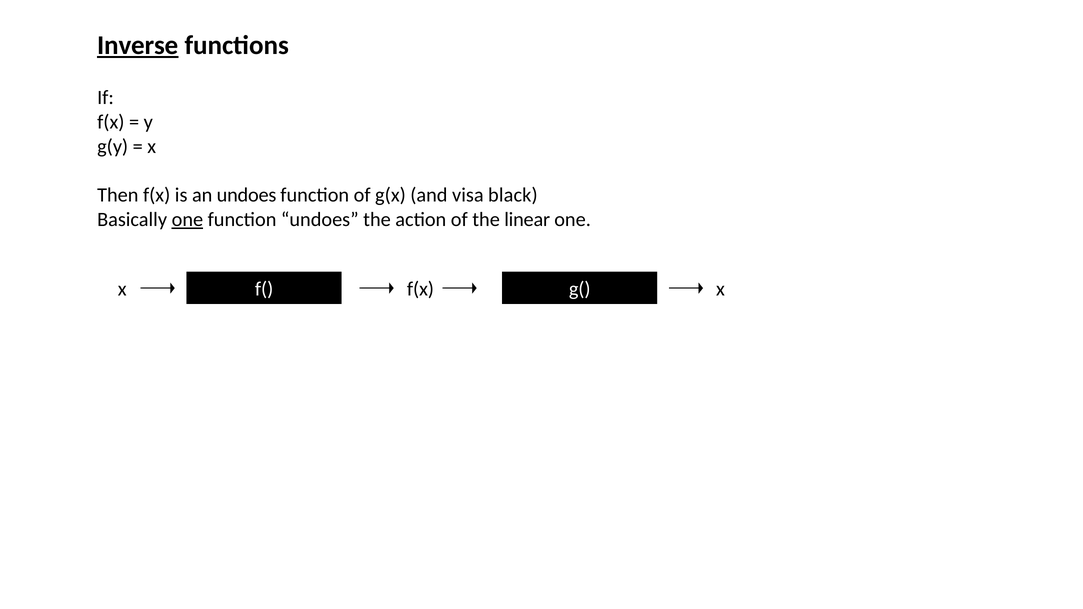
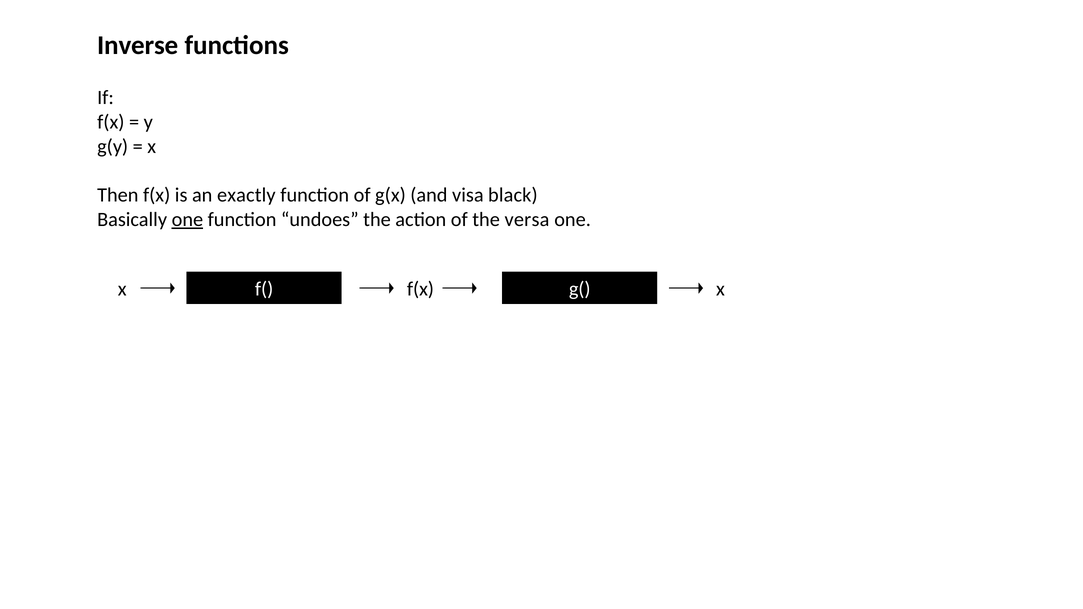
Inverse underline: present -> none (138, 45)
an undoes: undoes -> exactly (246, 195)
linear: linear -> versa (527, 220)
